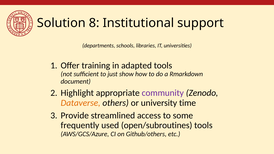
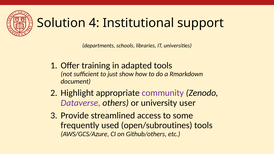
8: 8 -> 4 (94, 23)
Dataverse colour: orange -> purple (81, 103)
time: time -> user (187, 103)
